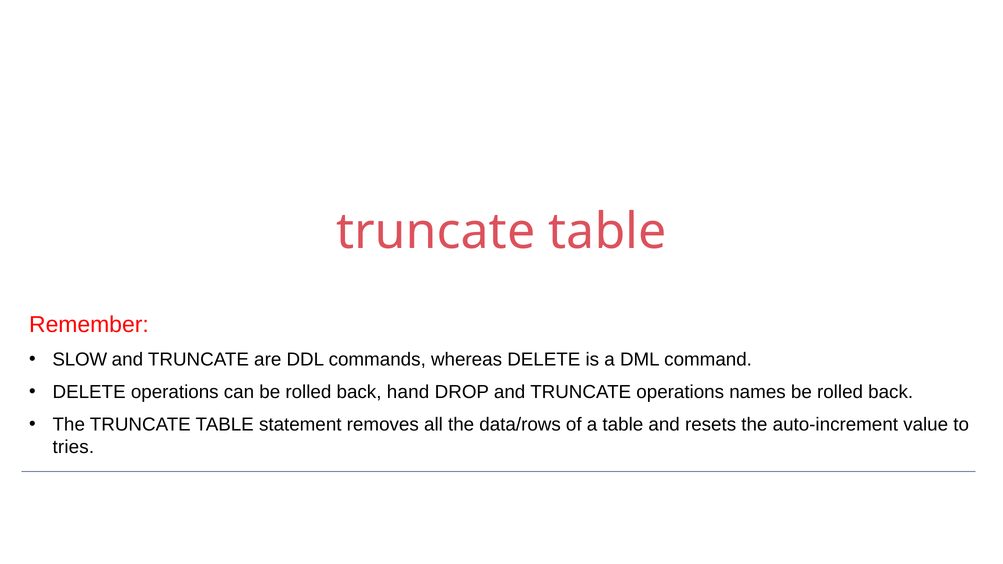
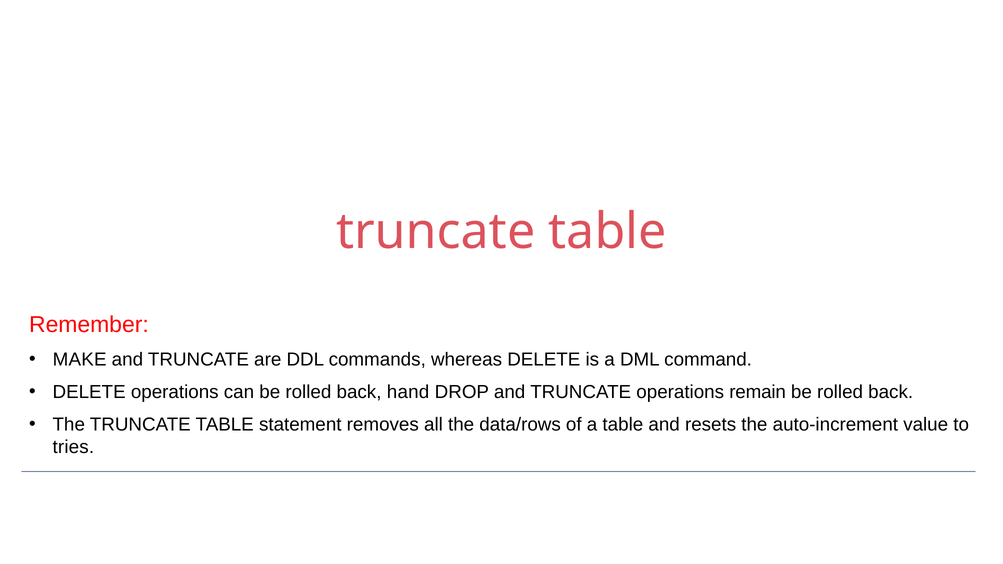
SLOW: SLOW -> MAKE (80, 360)
names: names -> remain (758, 392)
